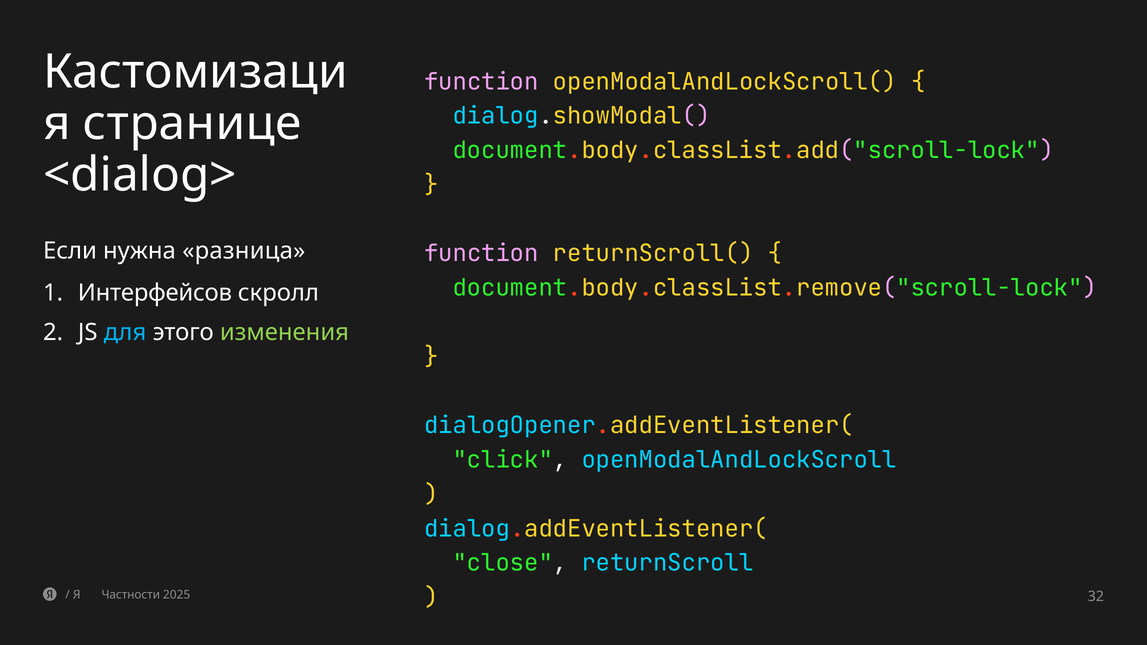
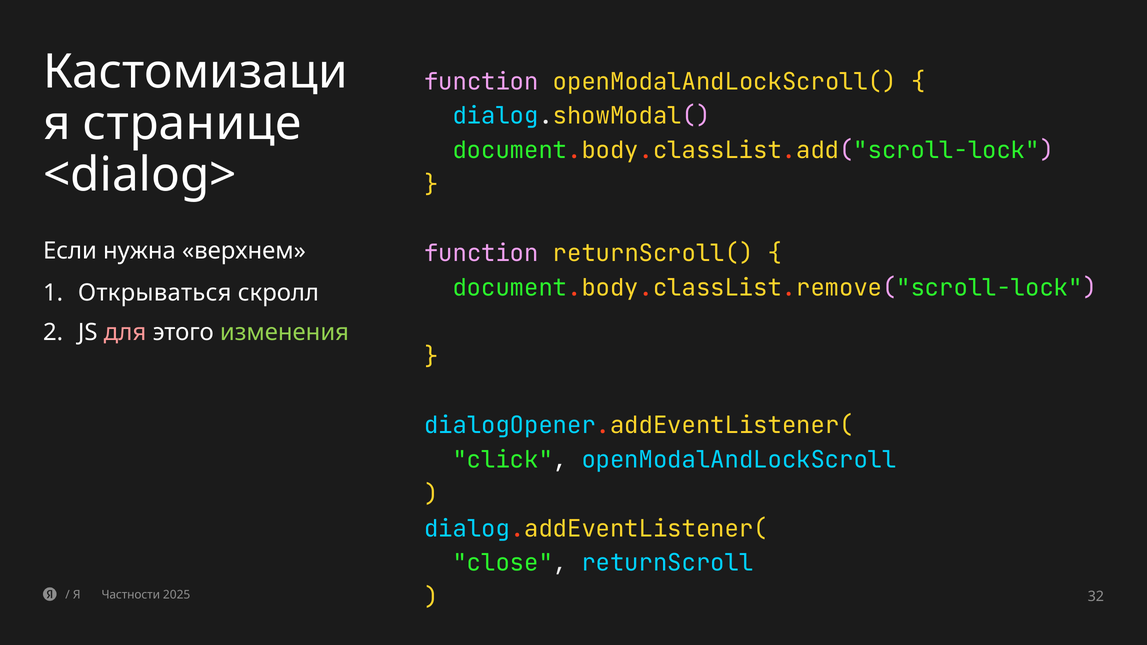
разница: разница -> верхнем (244, 251)
Интерфейсов: Интерфейсов -> Открываться (155, 293)
для colour: light blue -> pink (125, 332)
